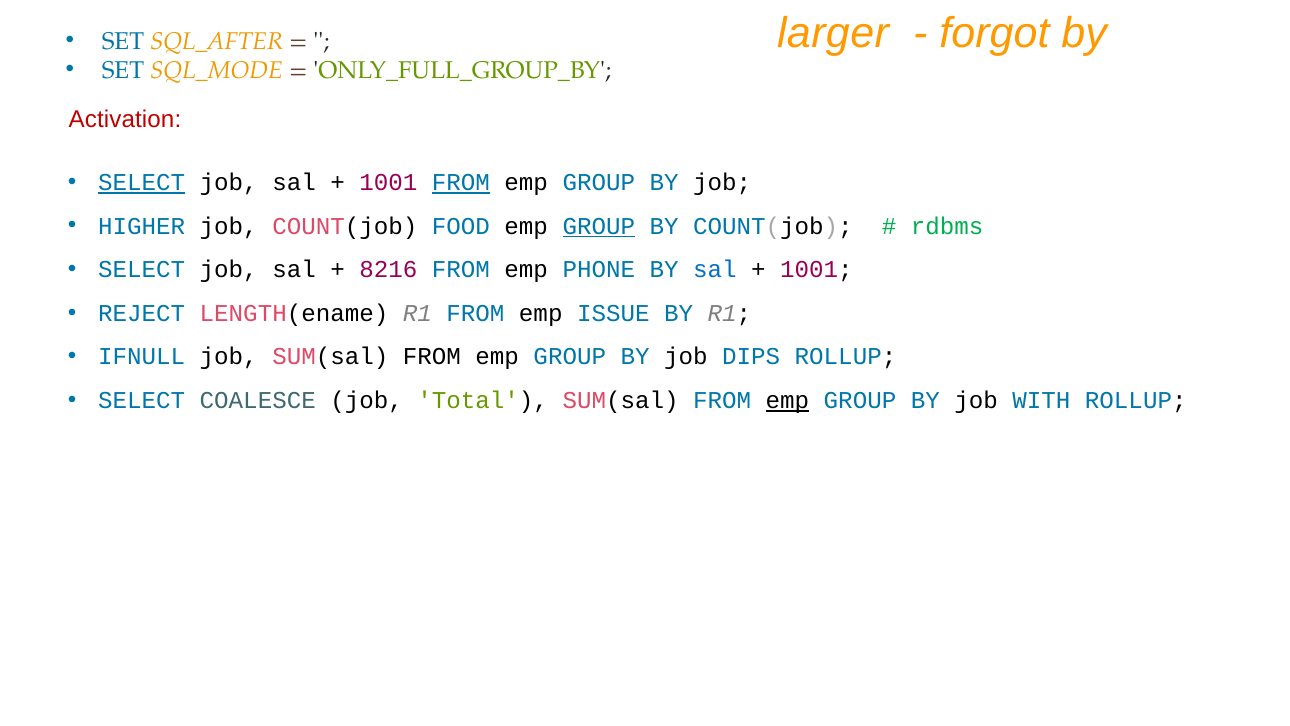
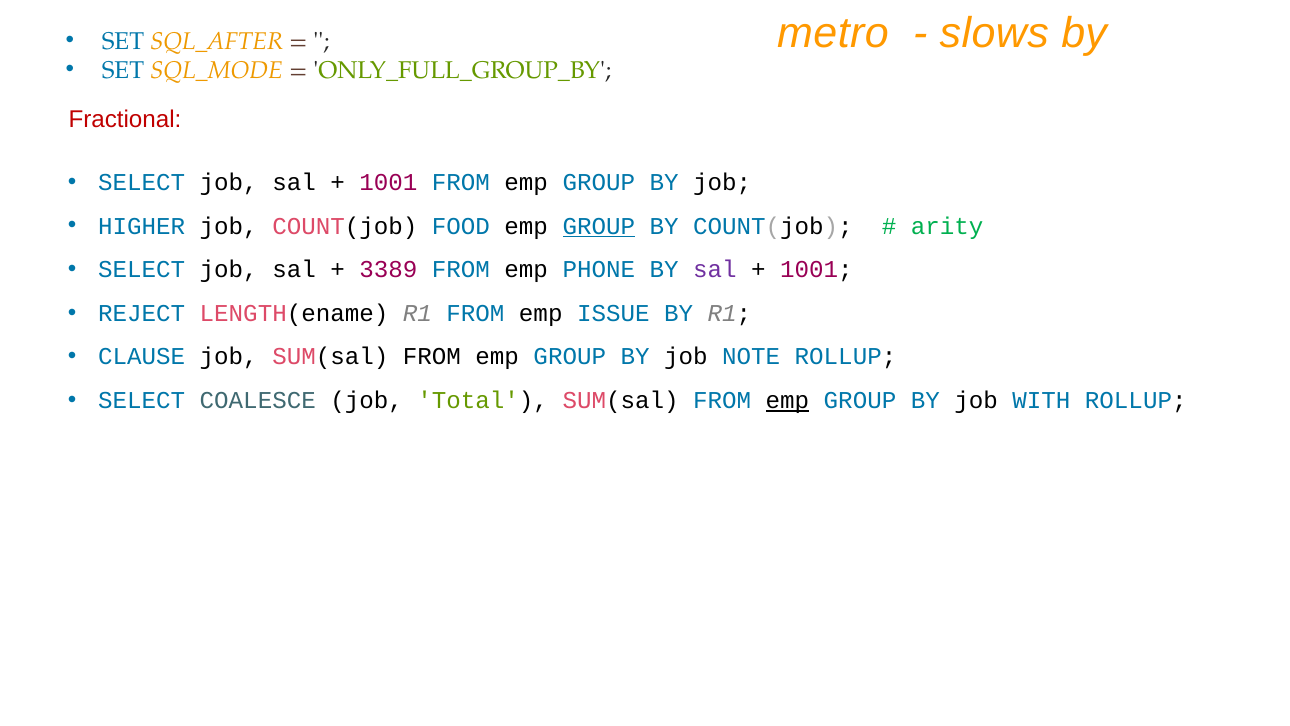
larger: larger -> metro (833, 34)
forgot: forgot -> slows (994, 34)
Activation: Activation -> Fractional (125, 119)
SELECT underline: present -> none (142, 183)
FROM underline: present -> none (461, 183)
rdbms: rdbms -> arity (947, 226)
8216: 8216 -> 3389 (388, 270)
sal colour: blue -> purple (715, 270)
IFNULL: IFNULL -> CLAUSE (142, 357)
DIPS: DIPS -> NOTE (751, 357)
